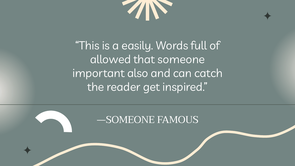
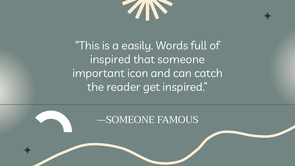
allowed: allowed -> inspired (110, 60)
also: also -> icon (138, 73)
